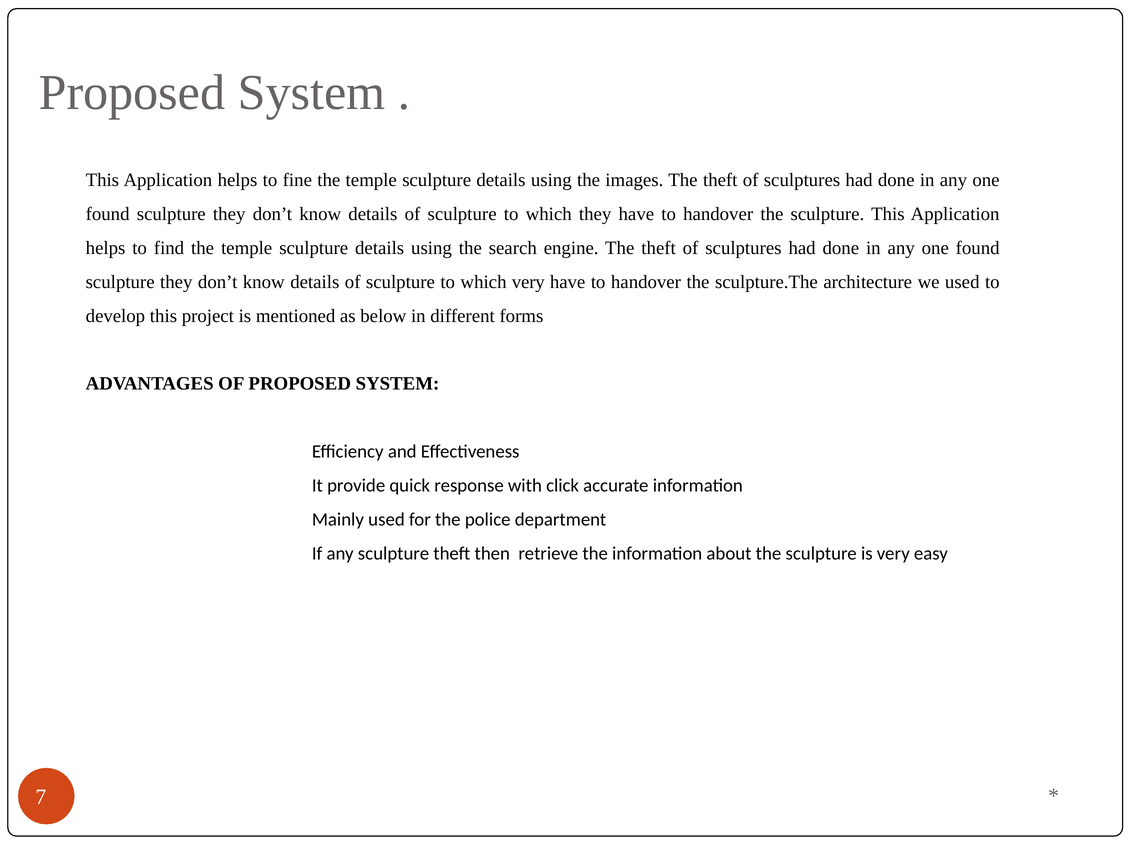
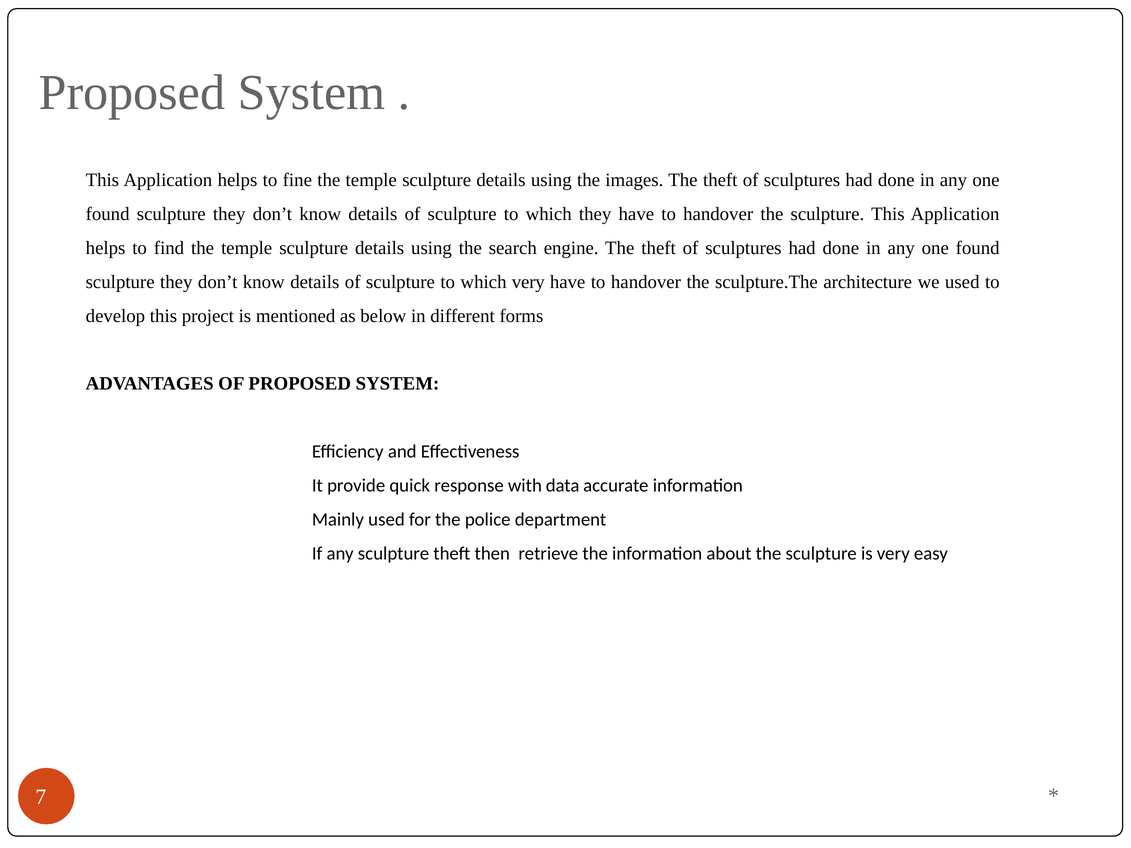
click: click -> data (563, 486)
